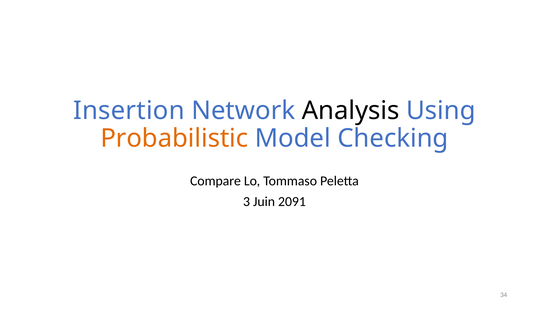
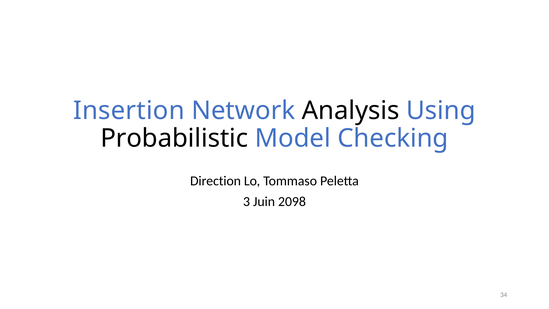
Probabilistic colour: orange -> black (174, 138)
Compare: Compare -> Direction (216, 181)
2091: 2091 -> 2098 (292, 201)
